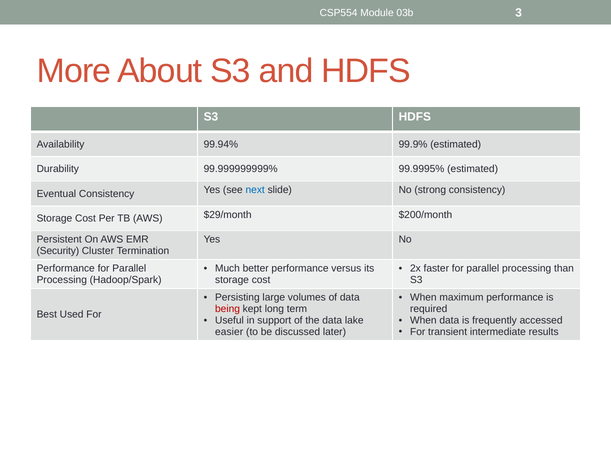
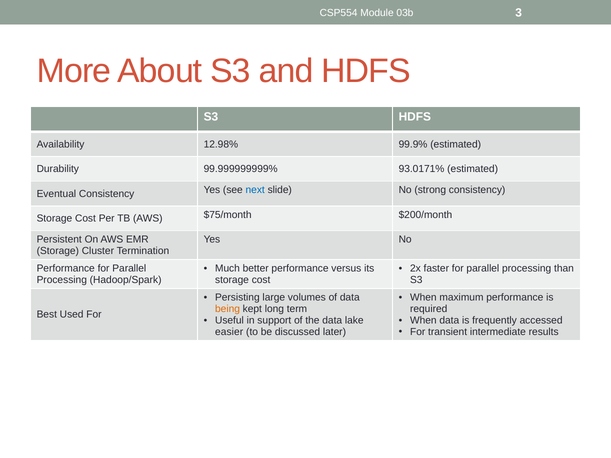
99.94%: 99.94% -> 12.98% (221, 144)
99.9995%: 99.9995% -> 93.0171% (422, 169)
$29/month: $29/month -> $75/month (228, 215)
Security: Security -> Storage (58, 251)
being colour: red -> orange (228, 309)
